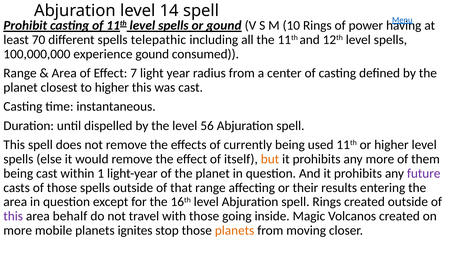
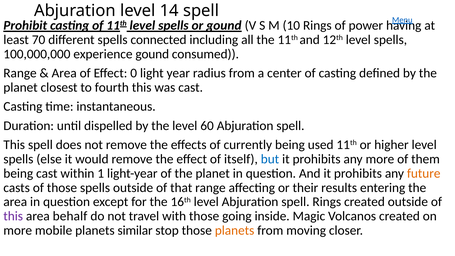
telepathic: telepathic -> connected (159, 40)
7: 7 -> 0 (134, 73)
to higher: higher -> fourth (112, 88)
56: 56 -> 60 (207, 126)
but colour: orange -> blue (270, 159)
future colour: purple -> orange (424, 173)
ignites: ignites -> similar (135, 231)
